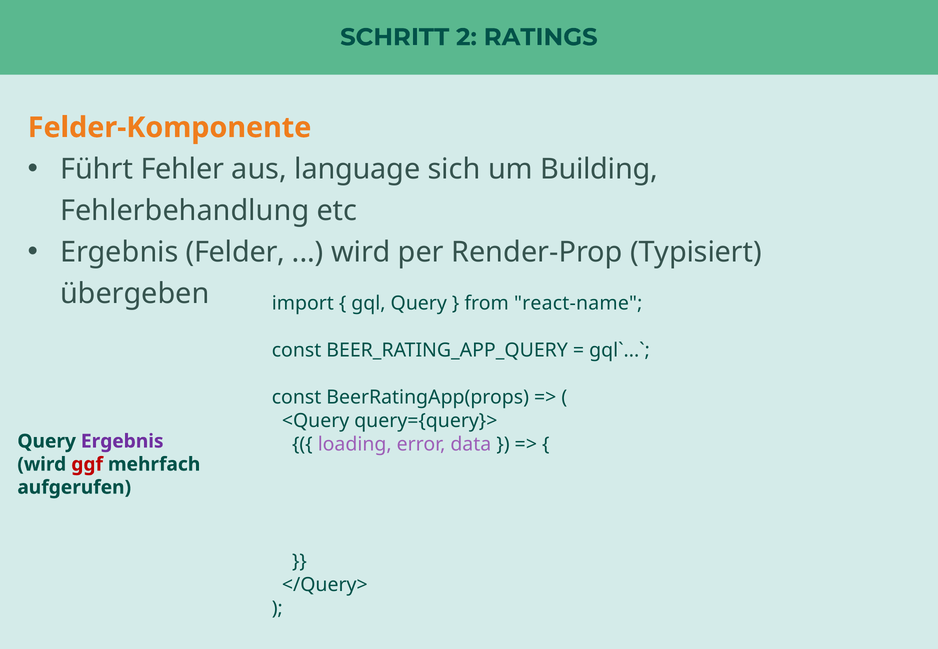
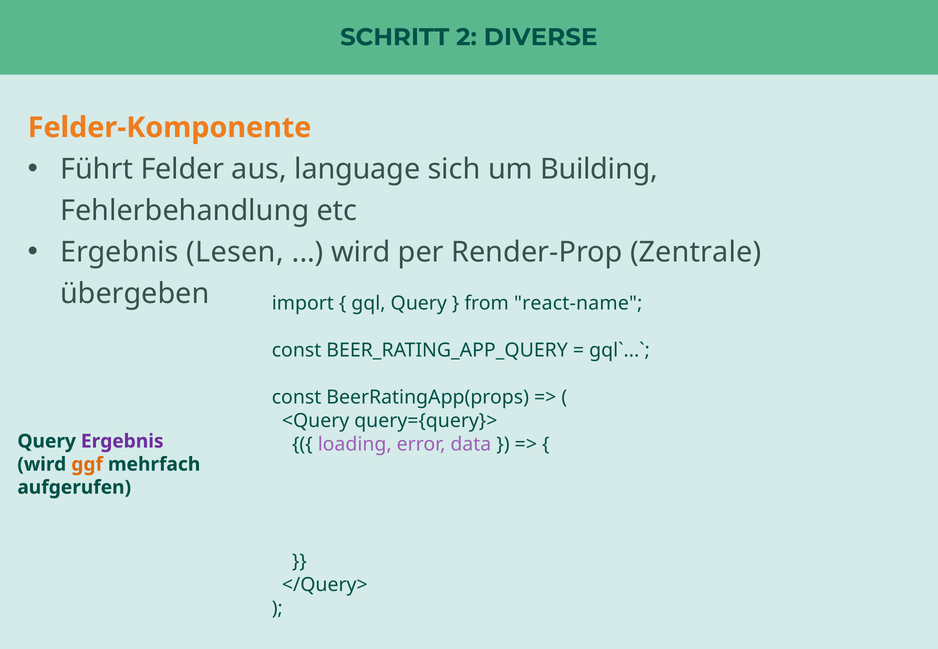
RATINGS: RATINGS -> DIVERSE (541, 37)
Fehler: Fehler -> Felder (182, 169)
Felder: Felder -> Lesen (235, 252)
Typisiert: Typisiert -> Zentrale (696, 252)
ggf colour: red -> orange (87, 465)
